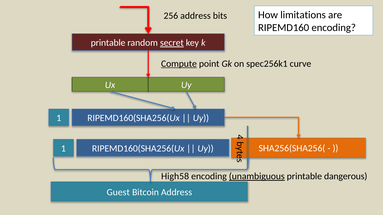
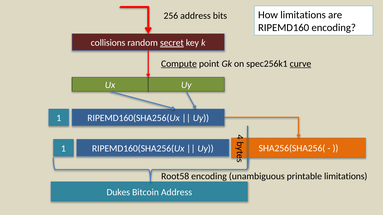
printable: printable -> collisions (108, 43)
curve underline: none -> present (300, 64)
High58: High58 -> Root58 (175, 177)
unambiguous underline: present -> none (257, 177)
printable dangerous: dangerous -> limitations (346, 177)
Guest: Guest -> Dukes (118, 193)
